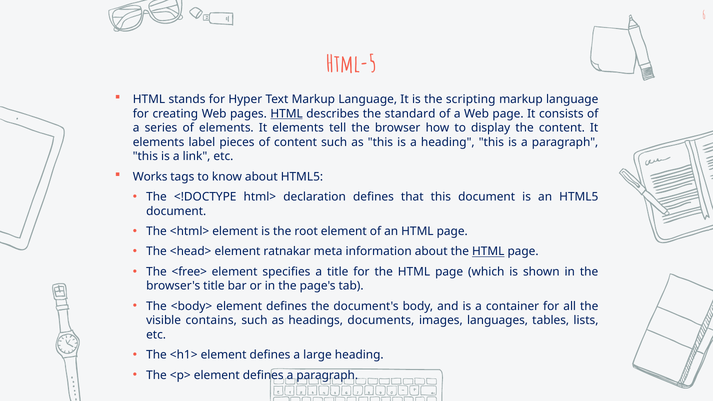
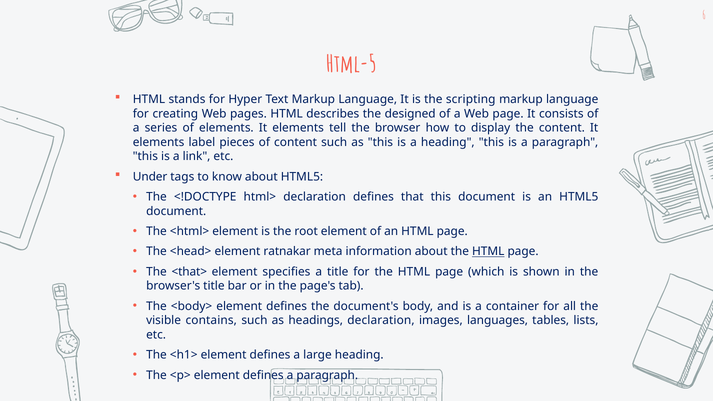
HTML underline: present -> none (287, 114)
standard: standard -> designed (410, 114)
Works: Works -> Under (150, 177)
<free>: <free> -> <that> (189, 272)
headings documents: documents -> declaration (381, 321)
